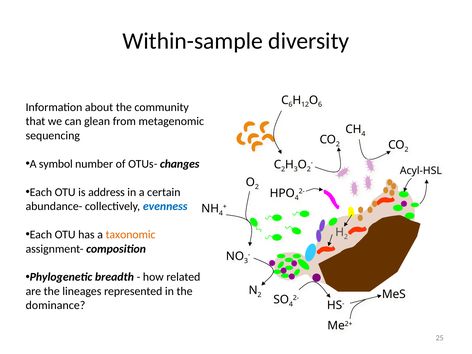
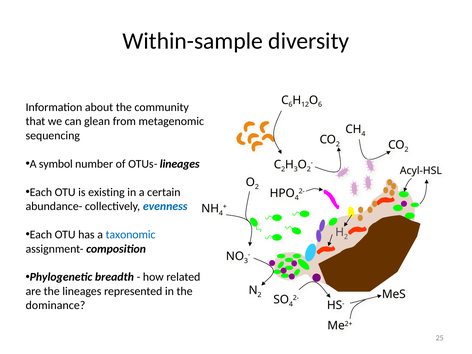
OTUs- changes: changes -> lineages (180, 164)
address: address -> existing (106, 192)
taxonomic colour: orange -> blue (131, 235)
